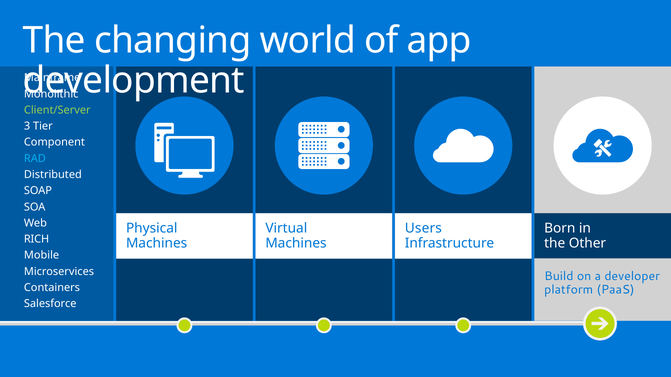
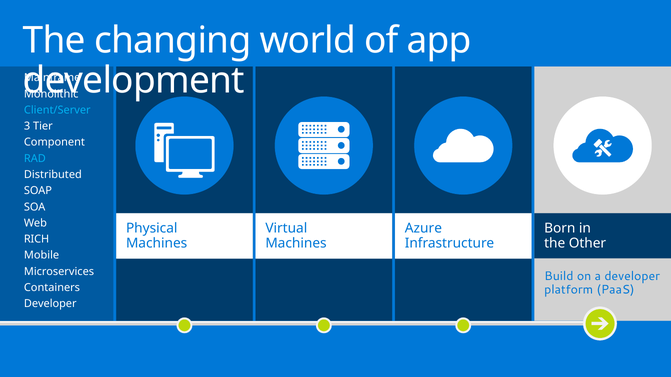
Client/Server colour: light green -> light blue (57, 110)
Users: Users -> Azure (423, 229)
Salesforce: Salesforce -> Developer (50, 304)
